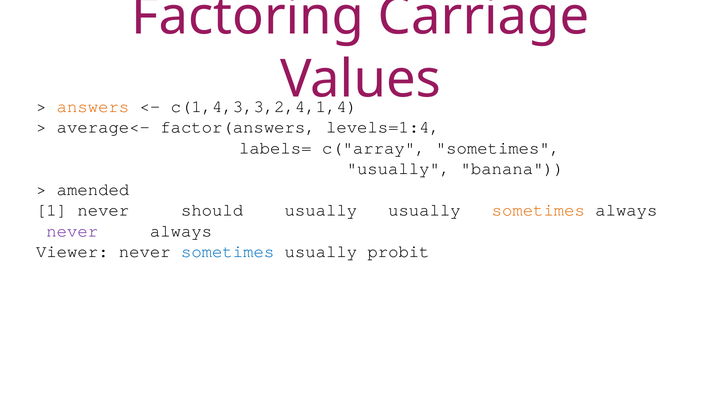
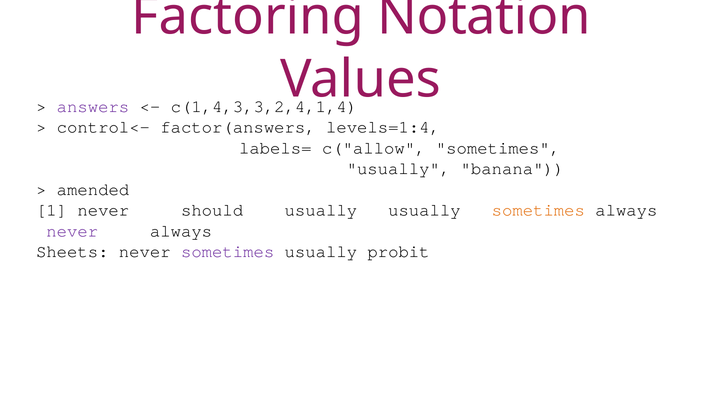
Carriage: Carriage -> Notation (484, 16)
answers colour: orange -> purple (93, 106)
average<-: average<- -> control<- (103, 127)
c("array: c("array -> c("allow (374, 148)
Viewer: Viewer -> Sheets (72, 251)
sometimes colour: blue -> purple (228, 251)
